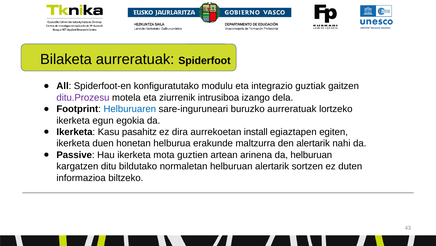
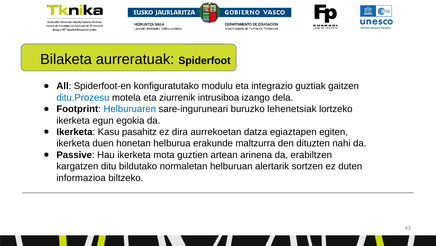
ditu.Prozesu colour: purple -> blue (83, 97)
buruzko aurreratuak: aurreratuak -> lehenetsiak (292, 109)
install: install -> datza (256, 132)
den alertarik: alertarik -> dituzten (313, 143)
da helburuan: helburuan -> erabiltzen (311, 155)
